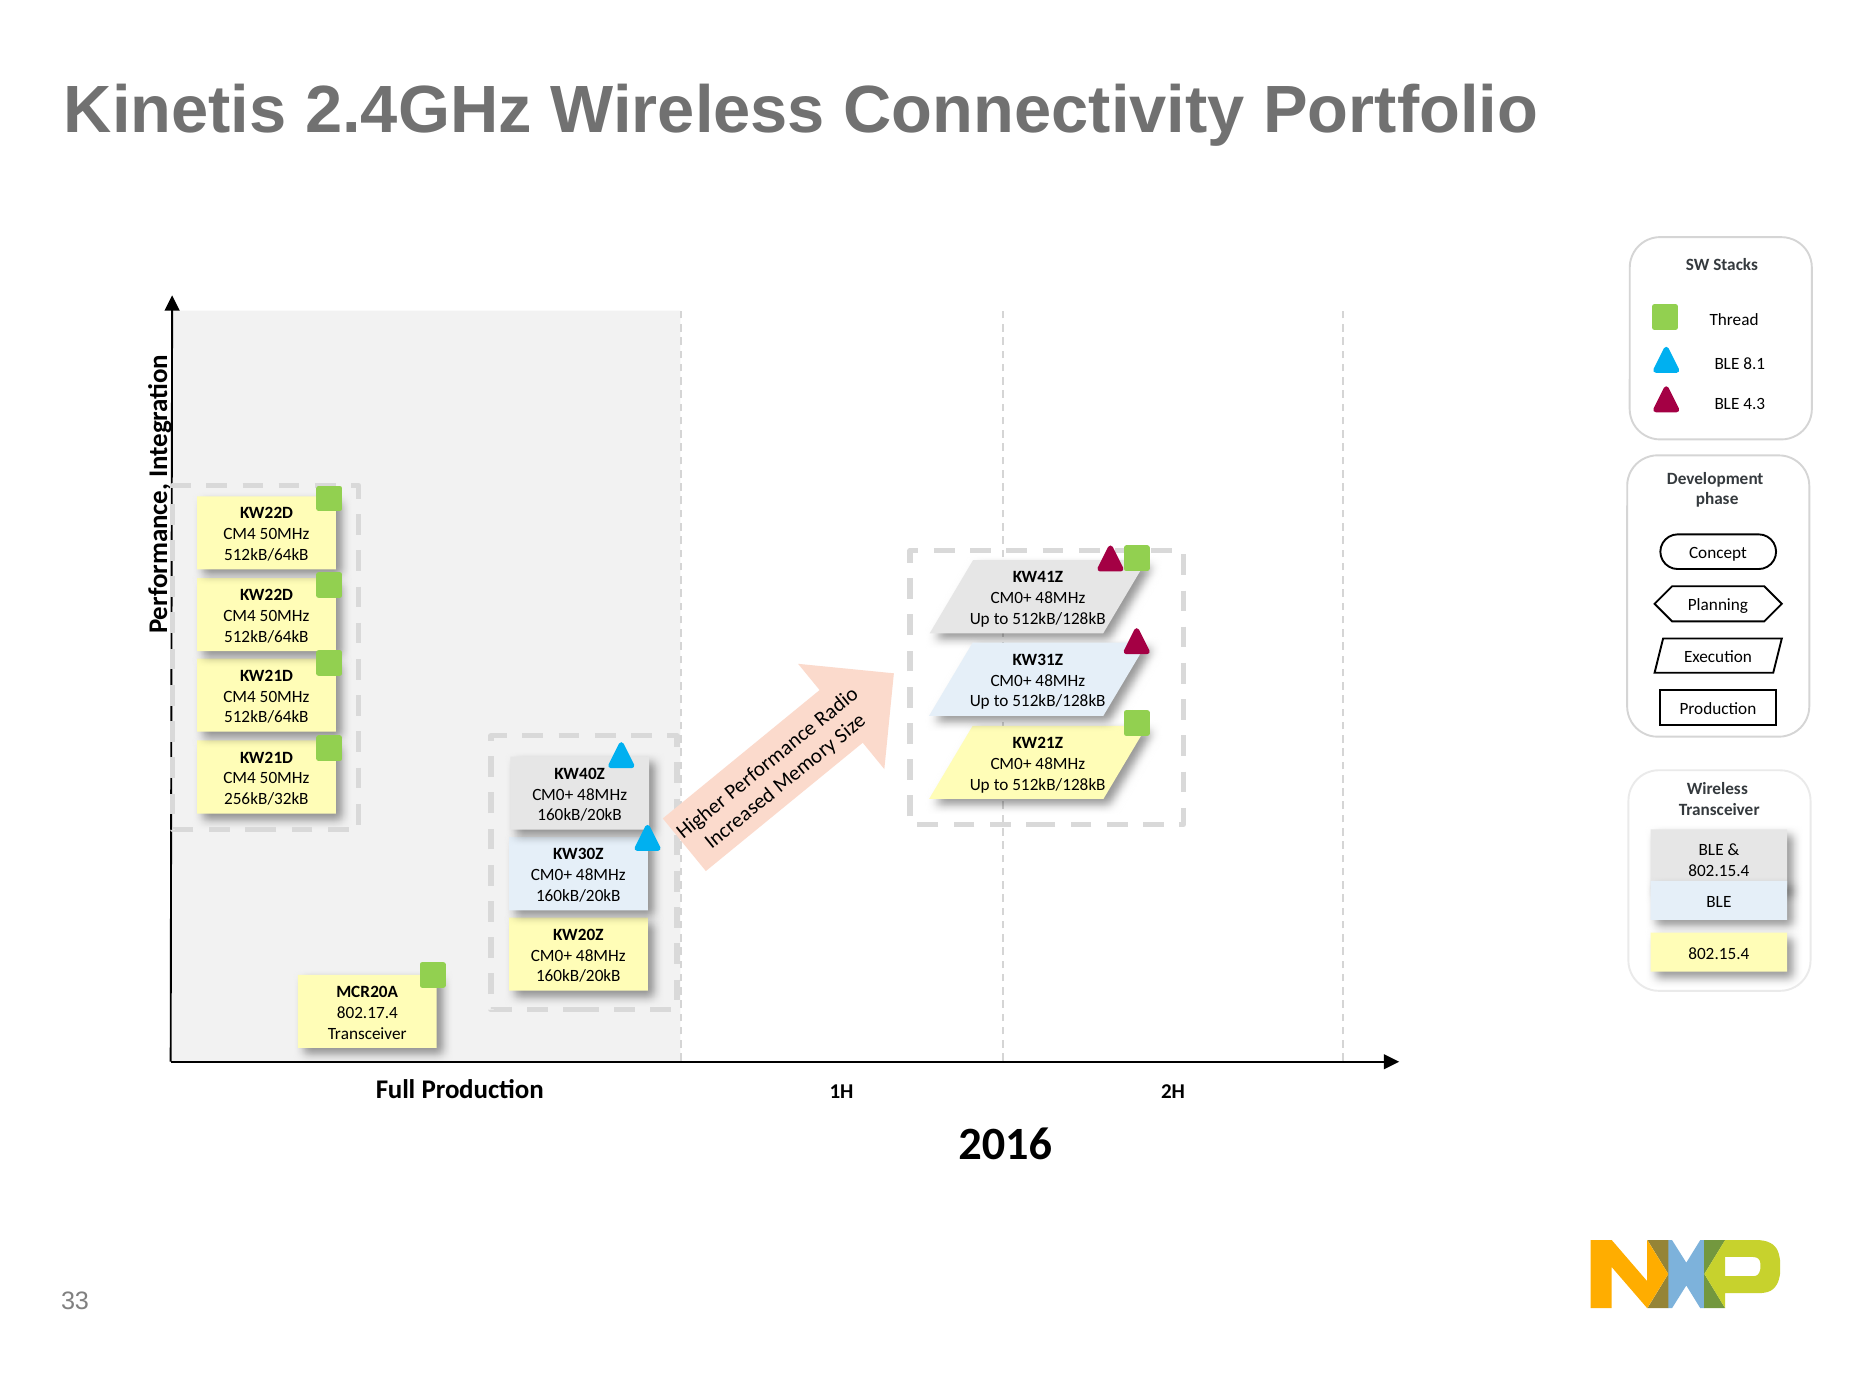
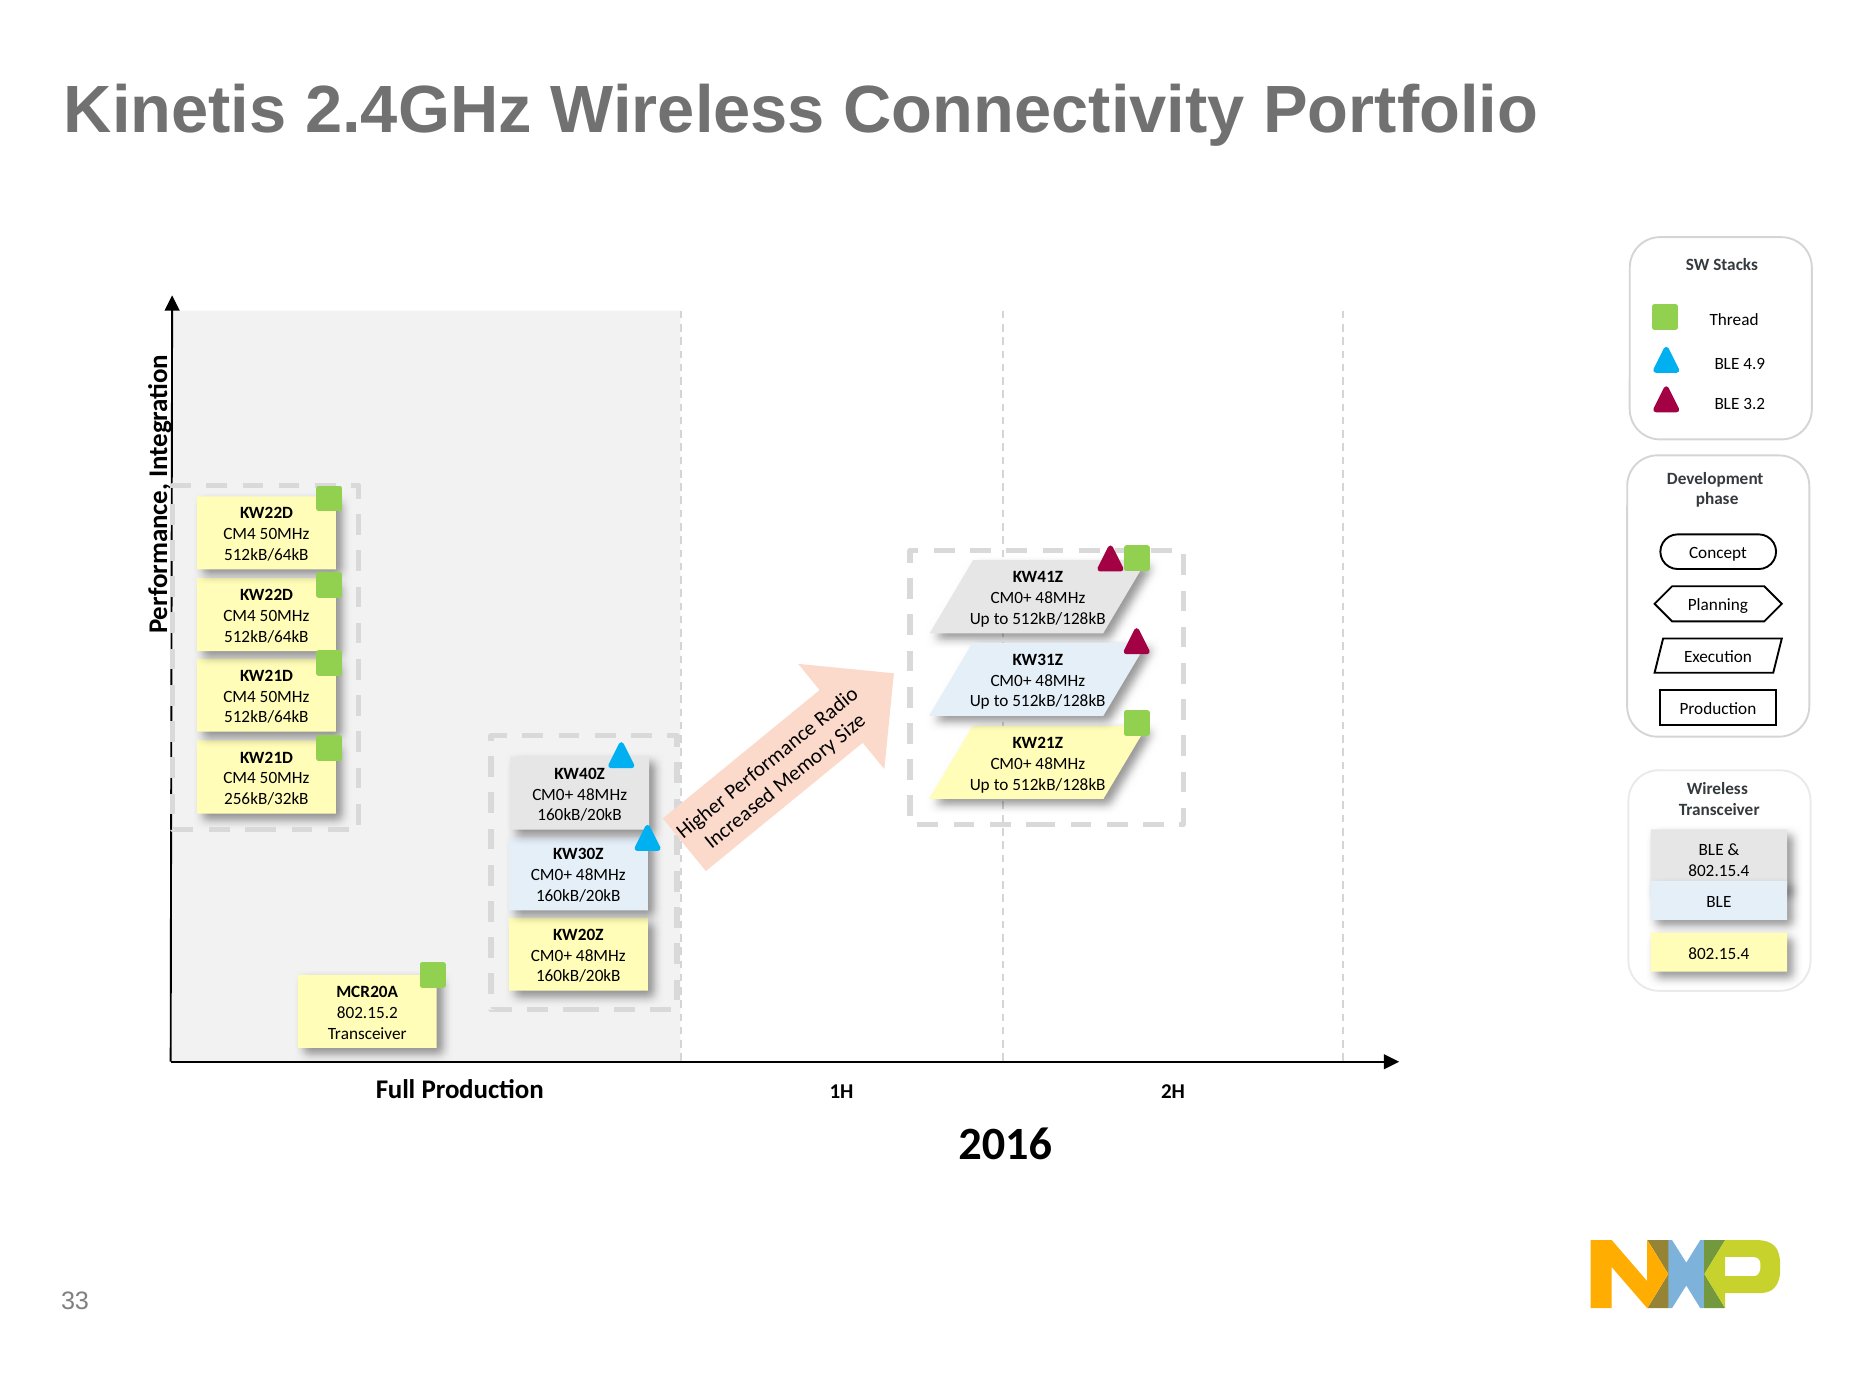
8.1: 8.1 -> 4.9 (1754, 364)
4.3: 4.3 -> 3.2 (1754, 404)
802.17.4: 802.17.4 -> 802.15.2 (367, 1013)
